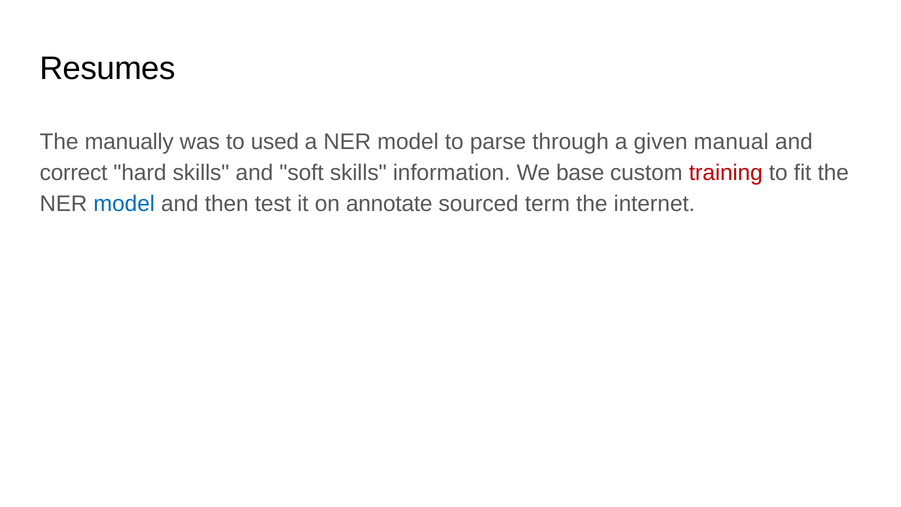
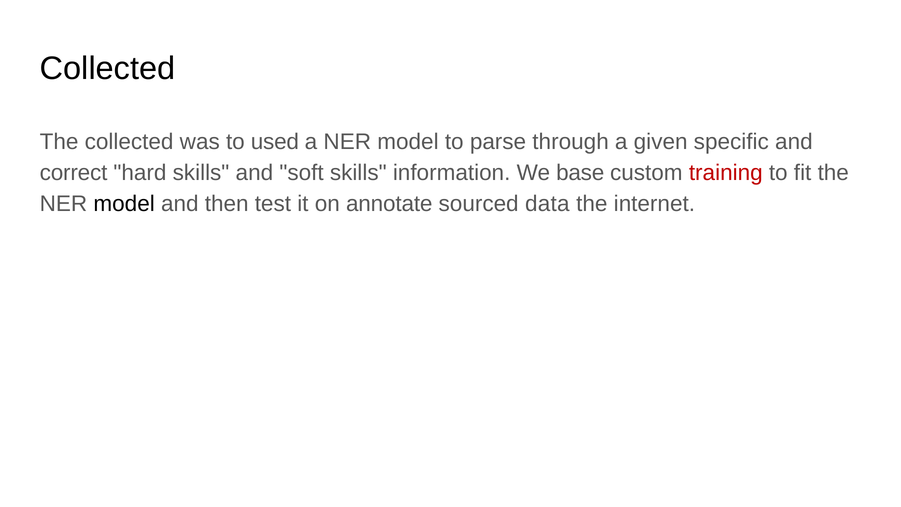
Resumes: Resumes -> Collected (107, 69)
The manually: manually -> collected (129, 142)
manual: manual -> specific (731, 142)
model colour: blue -> black (124, 204)
term: term -> data (547, 204)
